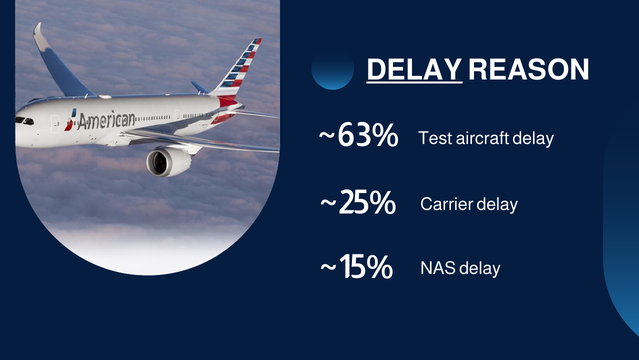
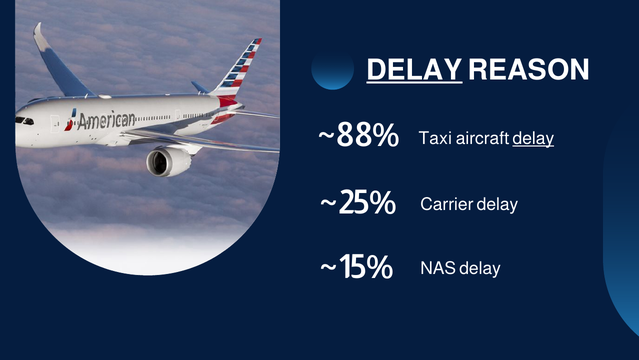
~63%: ~63% -> ~88% (358, 135)
Test: Test -> Taxi (435, 138)
delay underline: none -> present (533, 138)
